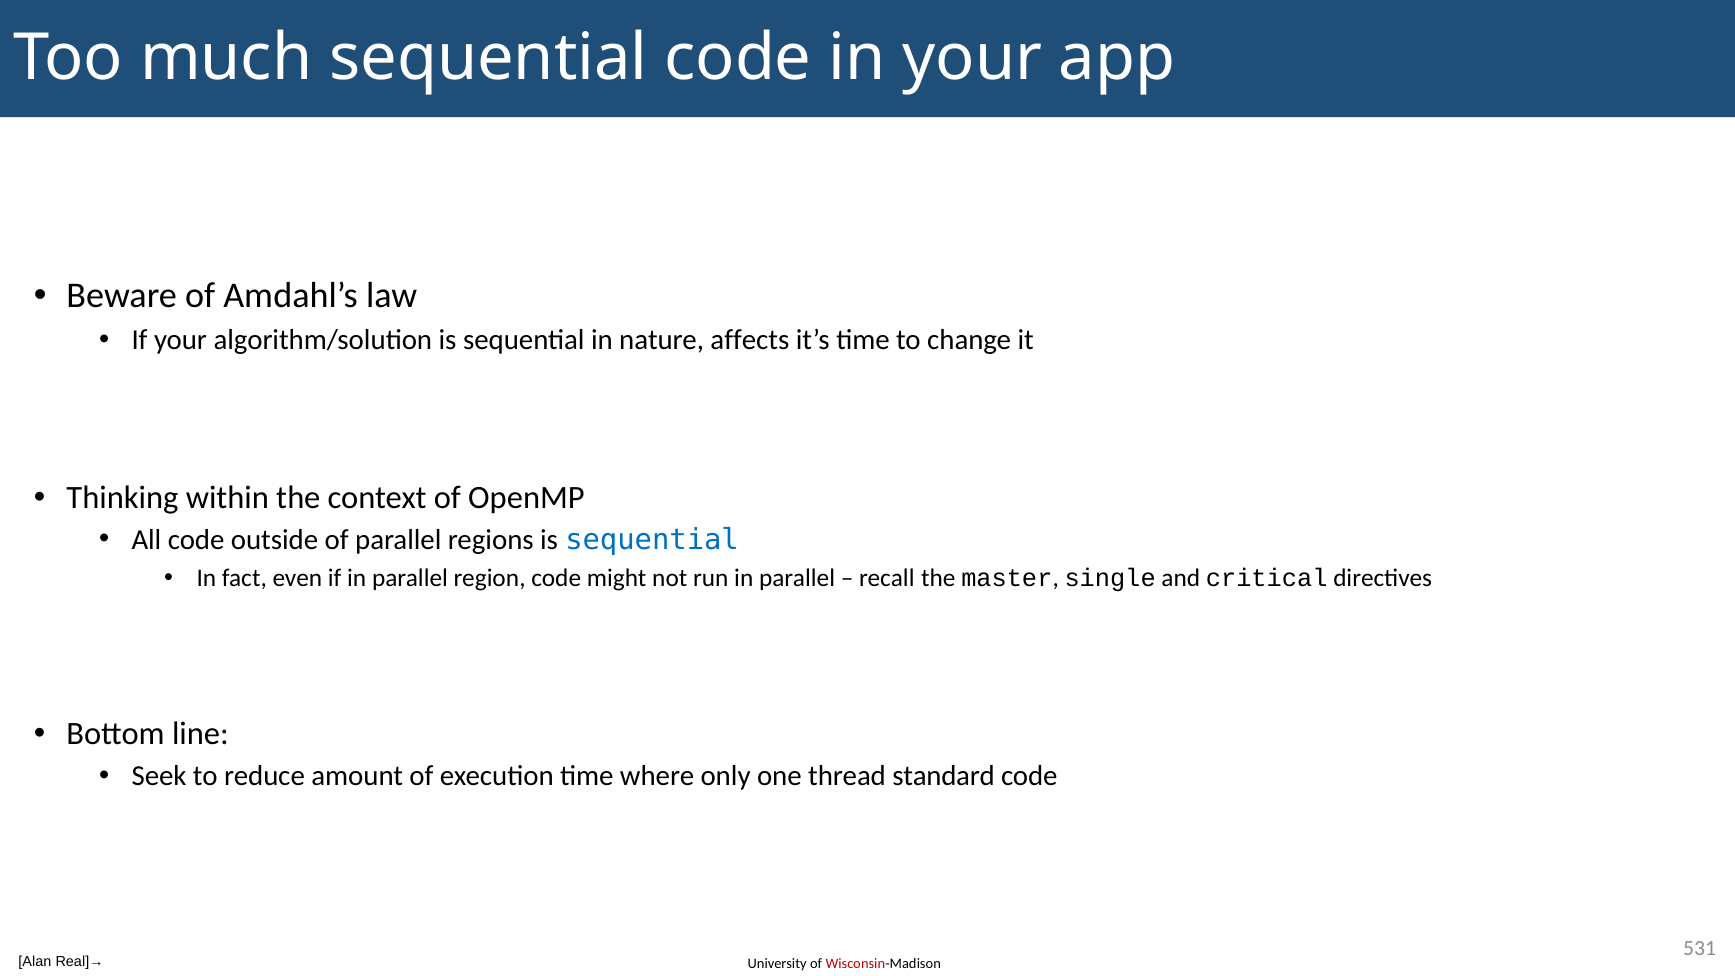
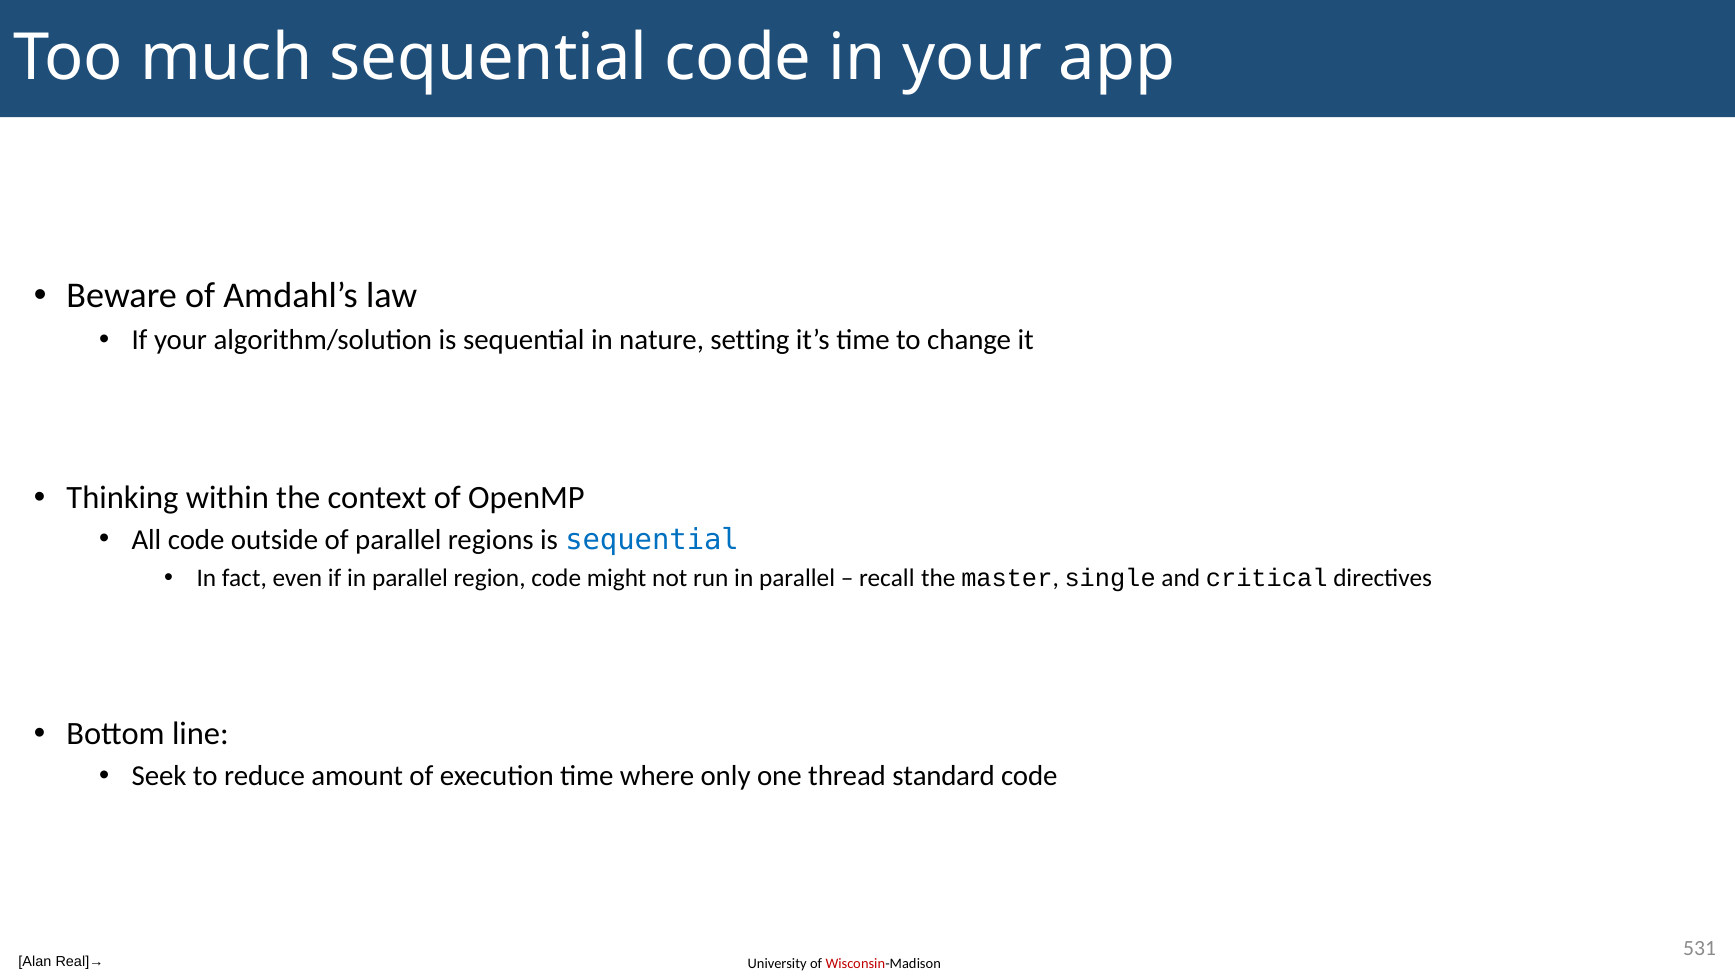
affects: affects -> setting (750, 340)
